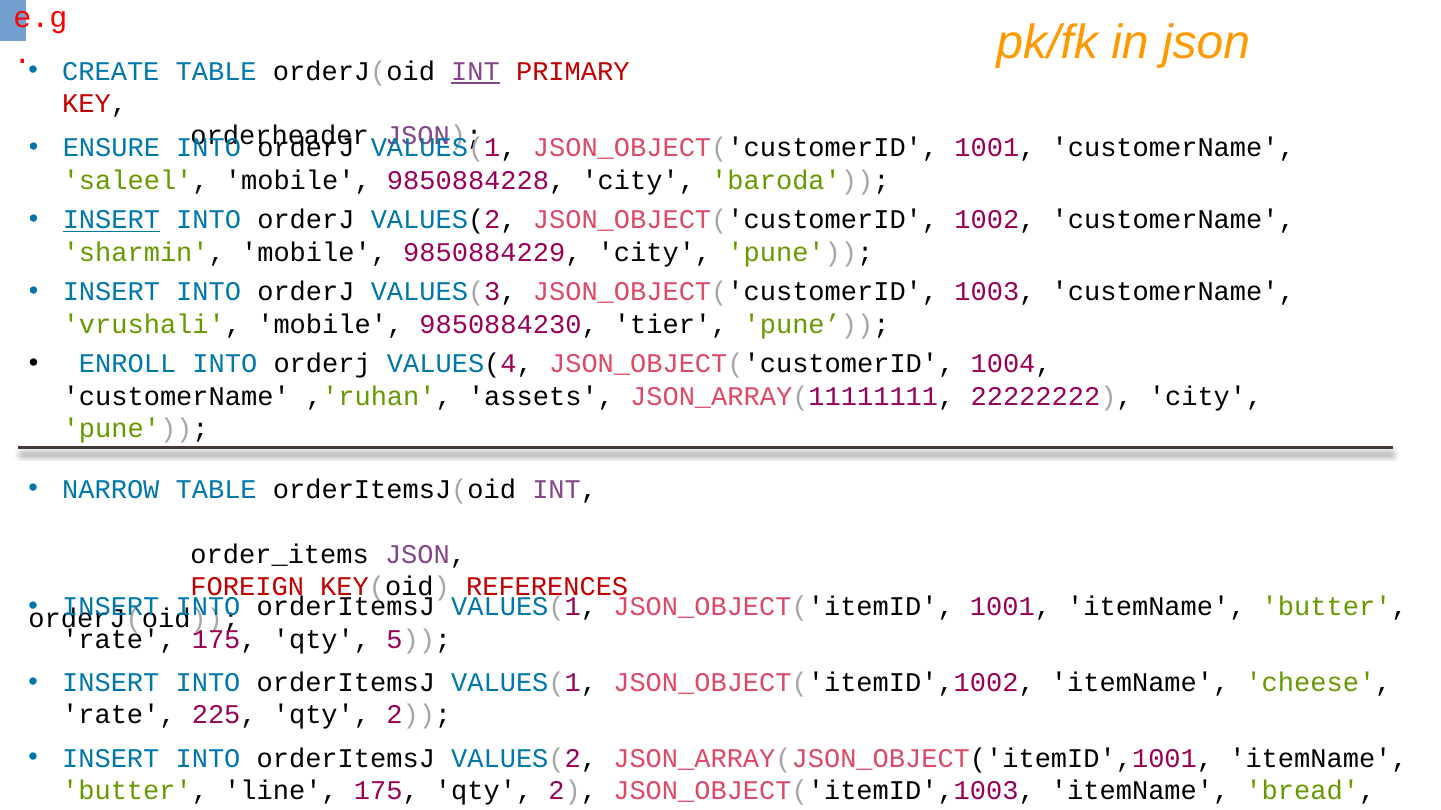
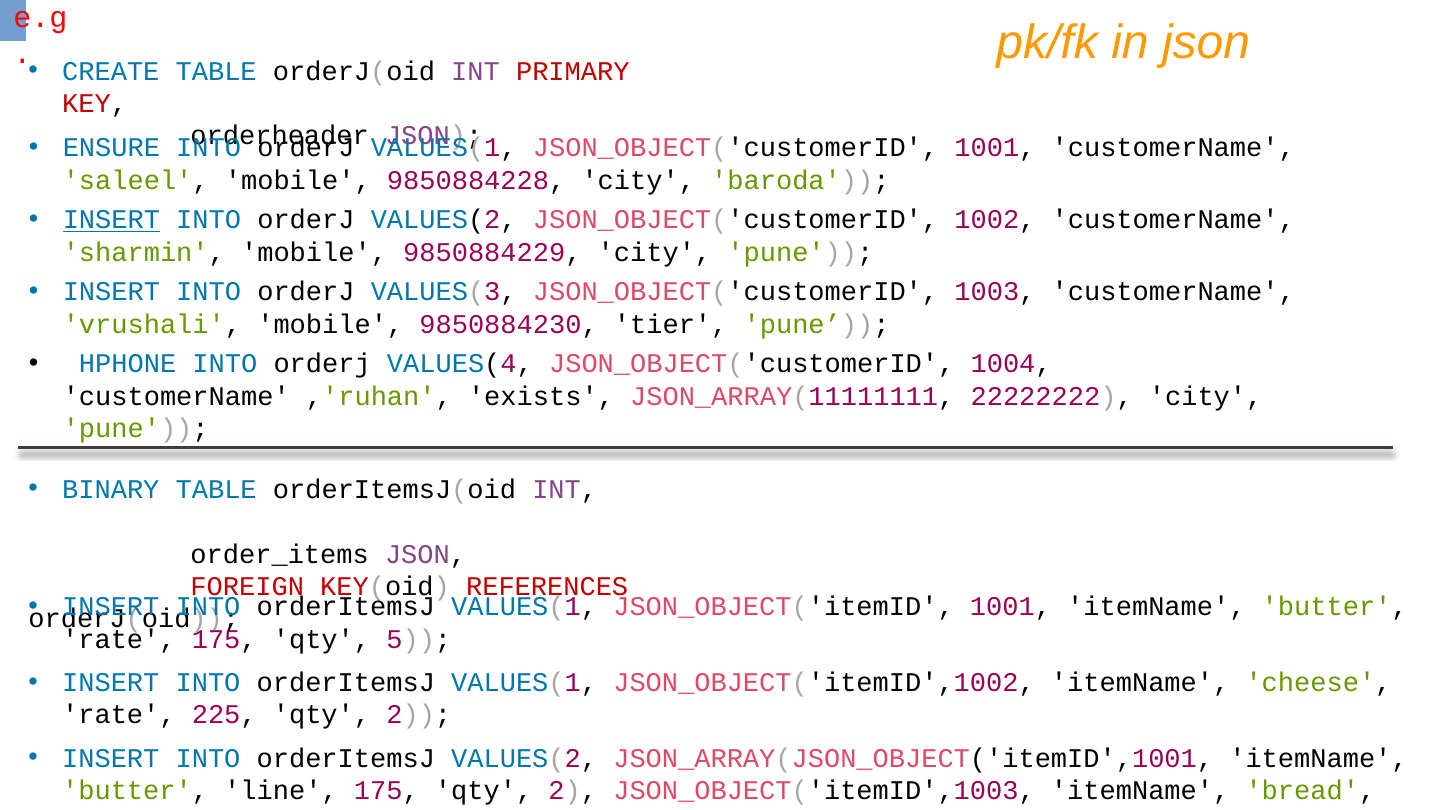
INT underline: present -> none (476, 71)
ENROLL: ENROLL -> HPHONE (128, 364)
assets: assets -> exists (541, 396)
NARROW: NARROW -> BINARY (111, 490)
